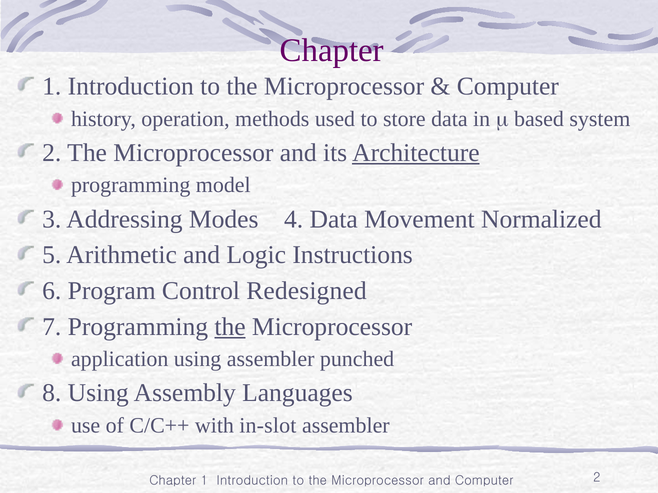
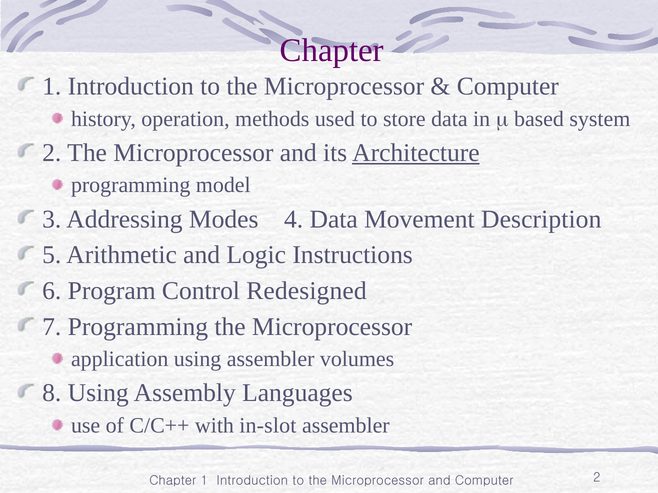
Normalized: Normalized -> Description (541, 219)
the underline: present -> none (230, 327)
punched: punched -> volumes (357, 360)
